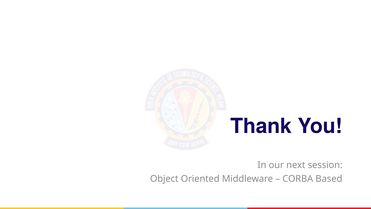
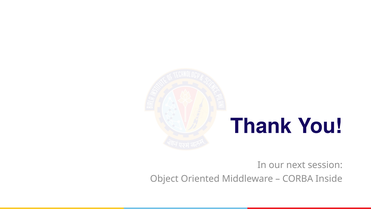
Based: Based -> Inside (329, 179)
